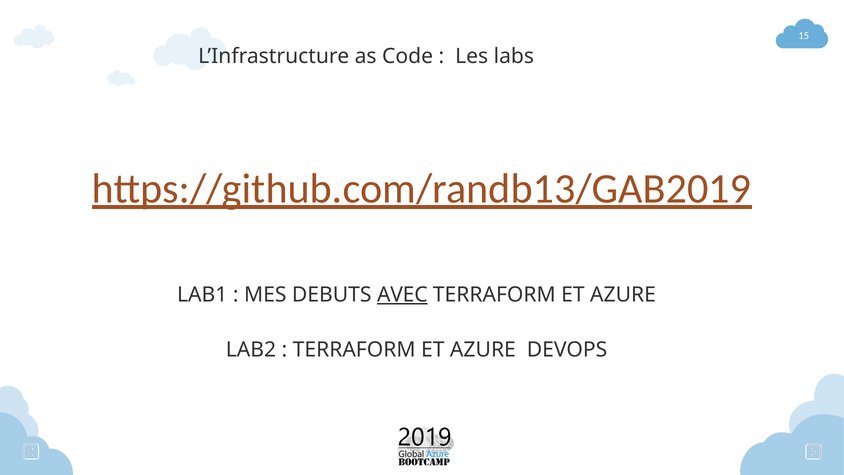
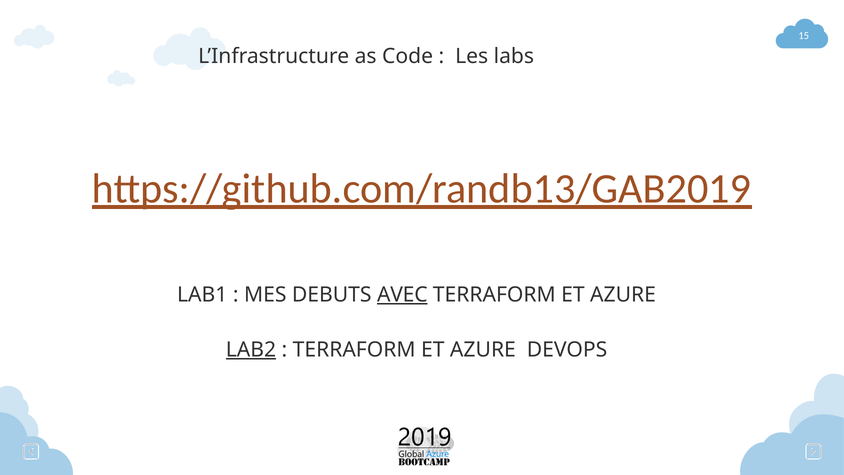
LAB2 underline: none -> present (251, 350)
